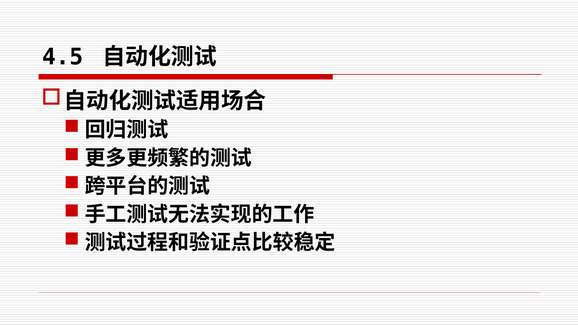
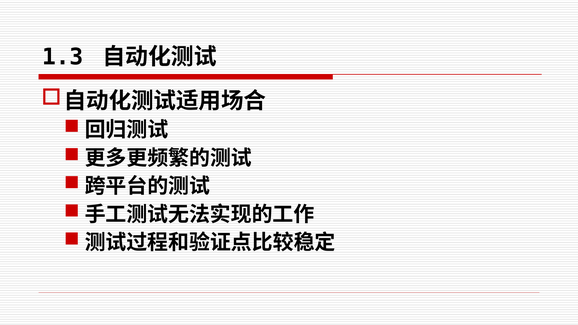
4.5: 4.5 -> 1.3 (63, 57)
